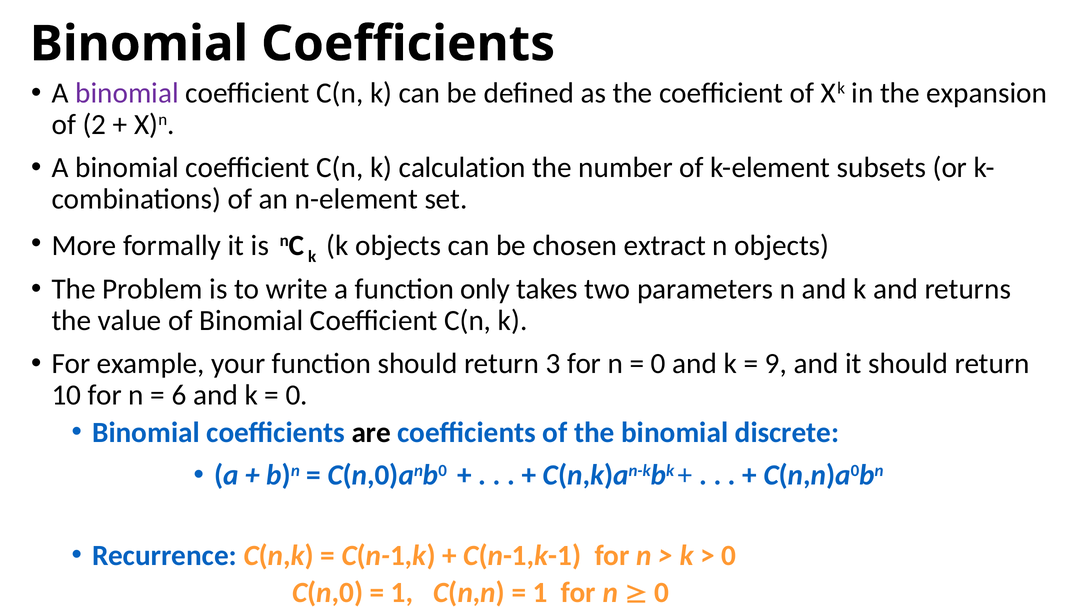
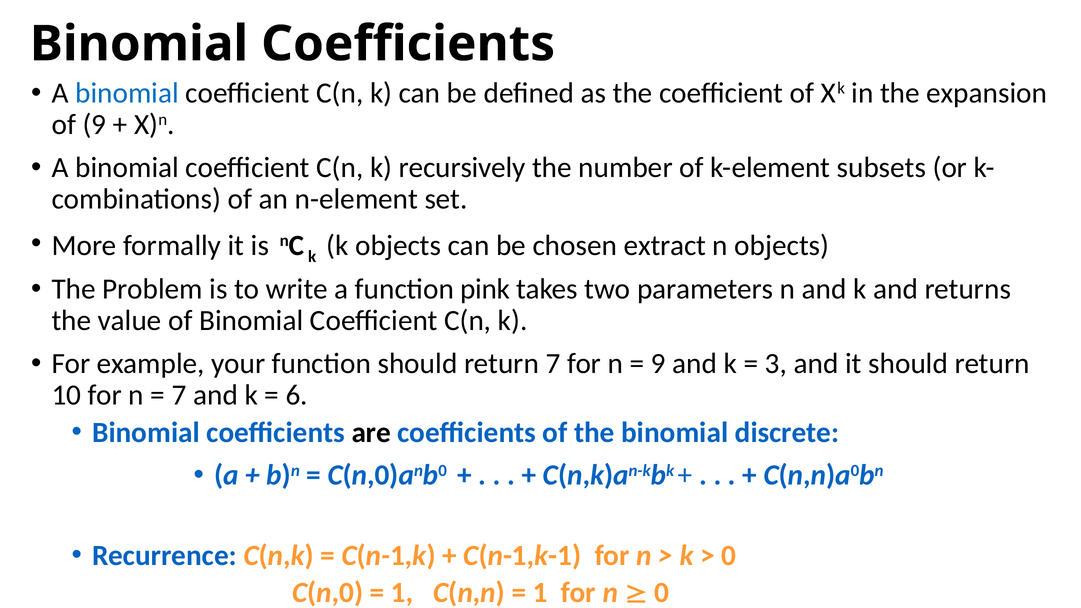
binomial colour: purple -> blue (127, 93)
of 2: 2 -> 9 (94, 125)
calculation: calculation -> recursively (462, 167)
only: only -> pink (485, 289)
return 3: 3 -> 7 (553, 364)
0: 0 -> 9 (658, 364)
9: 9 -> 3 (776, 364)
6: 6 -> 7 (179, 395)
0: 0 -> 6 (297, 395)
